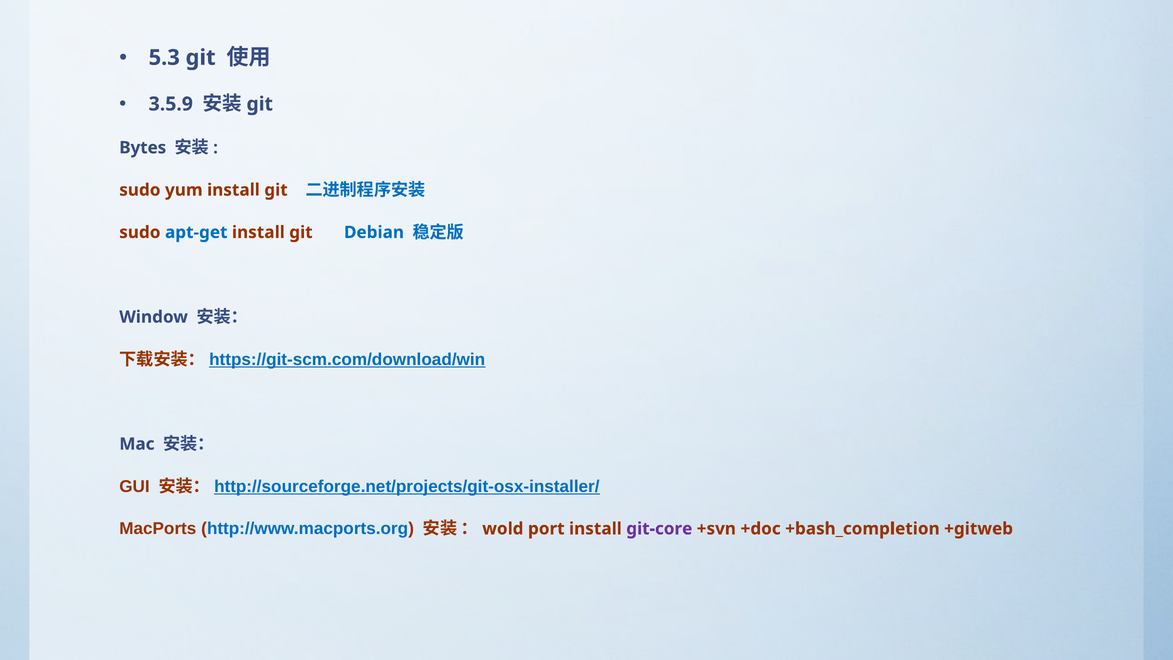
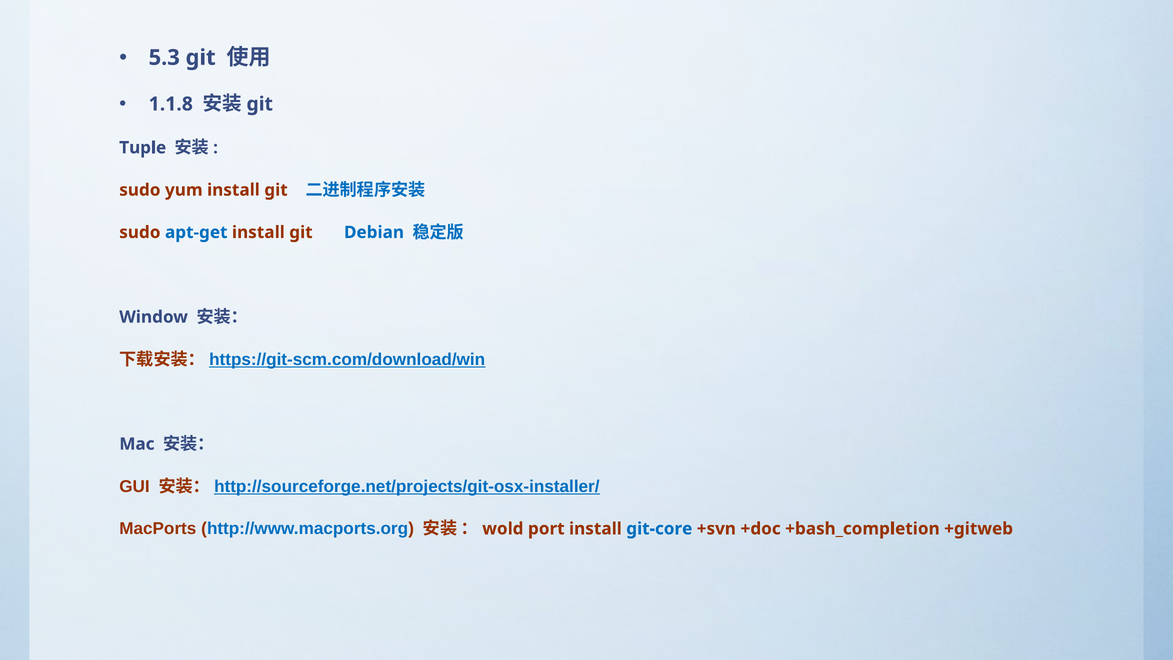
3.5.9: 3.5.9 -> 1.1.8 (171, 104)
Bytes: Bytes -> Tuple (143, 148)
git-core colour: purple -> blue (659, 529)
